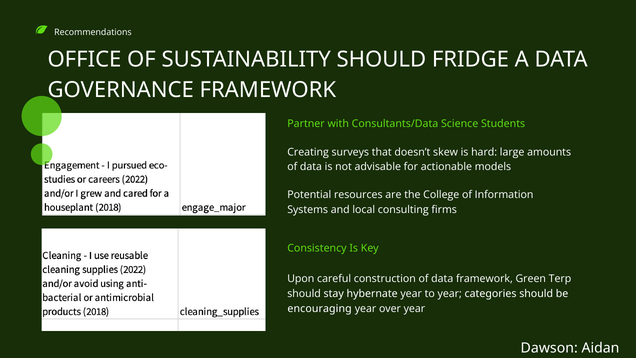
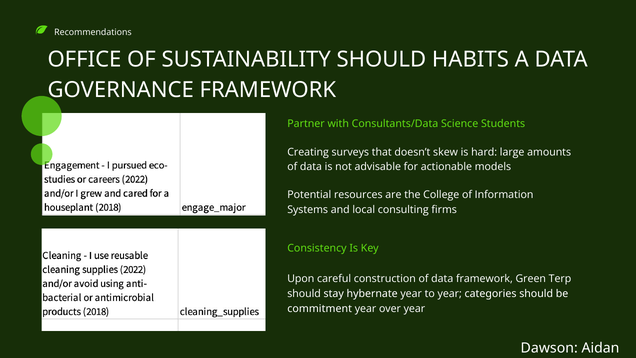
FRIDGE: FRIDGE -> HABITS (470, 59)
encouraging: encouraging -> commitment (320, 308)
